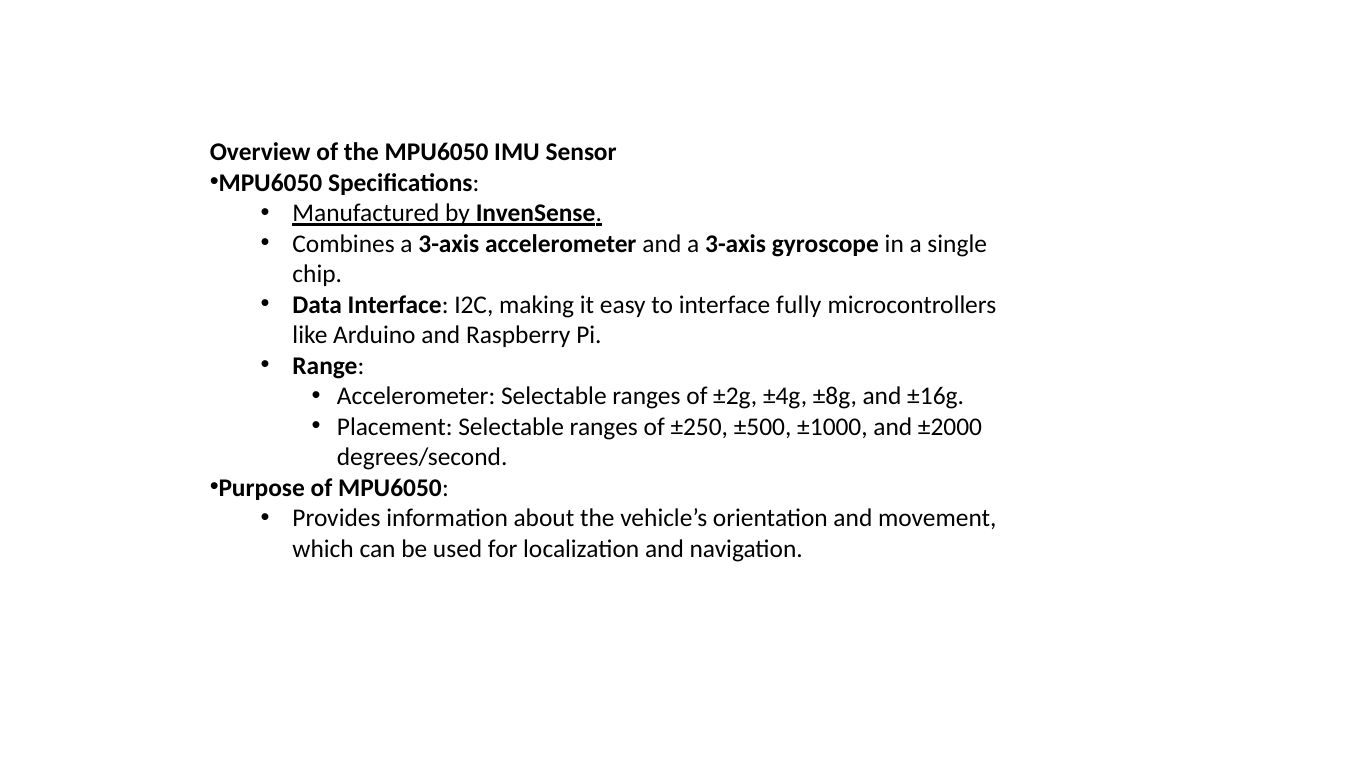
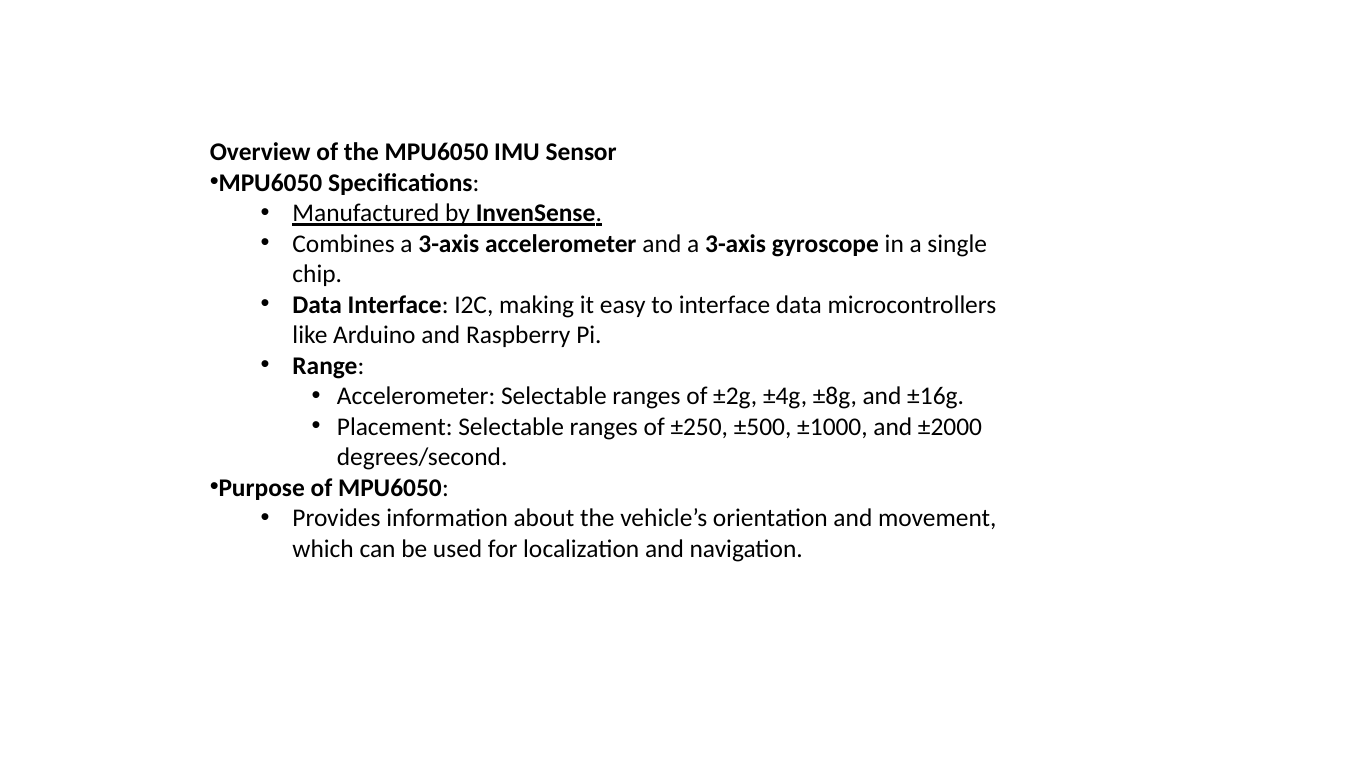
interface fully: fully -> data (799, 305)
